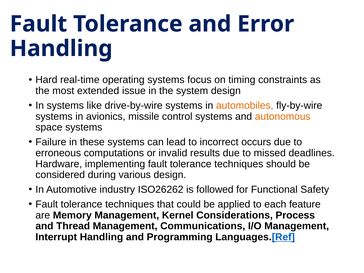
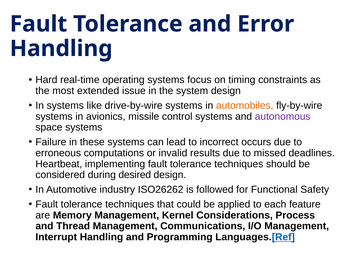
autonomous colour: orange -> purple (283, 116)
Hardware: Hardware -> Heartbeat (59, 164)
various: various -> desired (135, 175)
